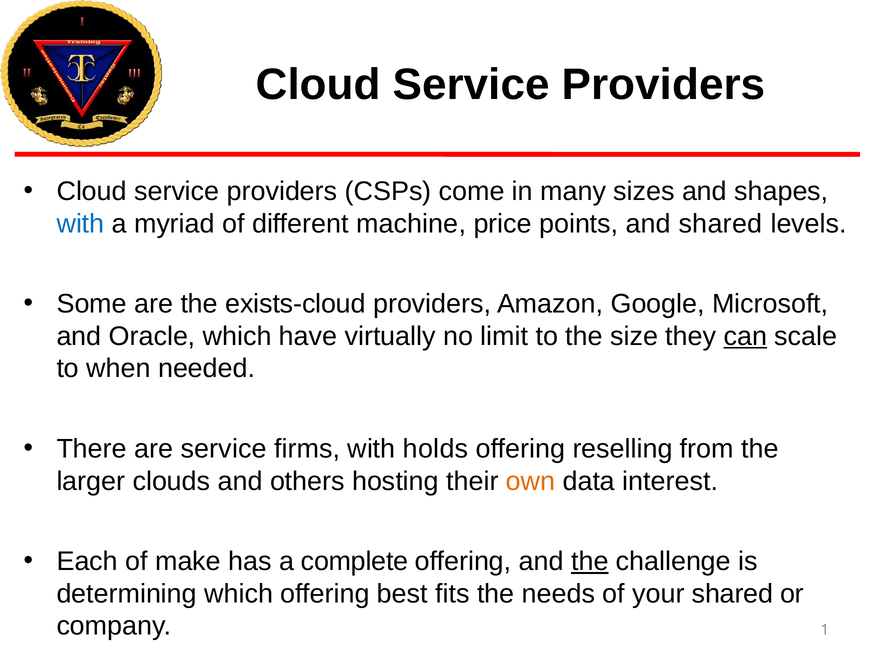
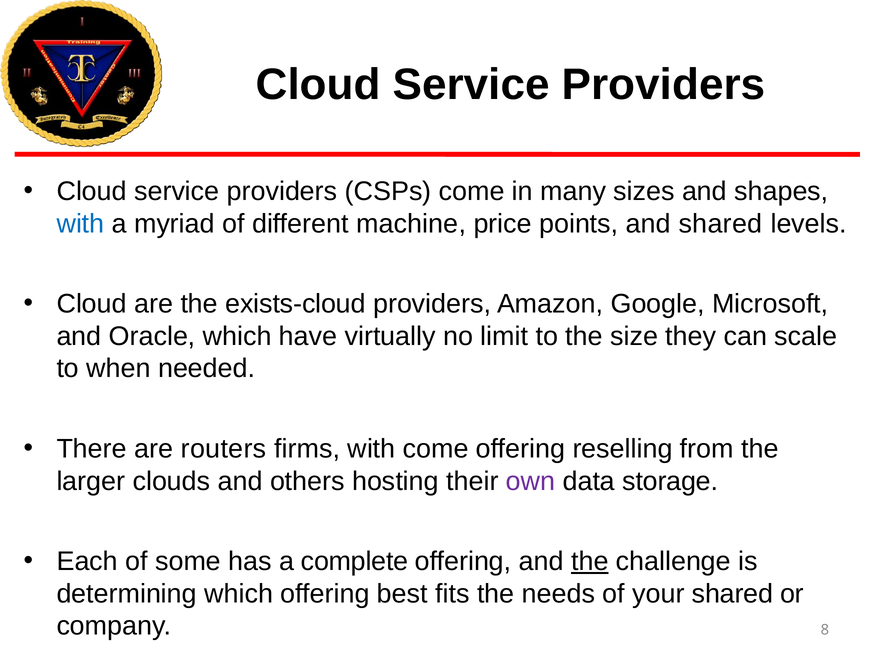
Some: Some -> Cloud (92, 304)
can underline: present -> none (745, 337)
are service: service -> routers (224, 449)
with holds: holds -> come (436, 449)
own colour: orange -> purple (531, 482)
interest: interest -> storage (670, 482)
make: make -> some (188, 562)
1: 1 -> 8 (825, 631)
